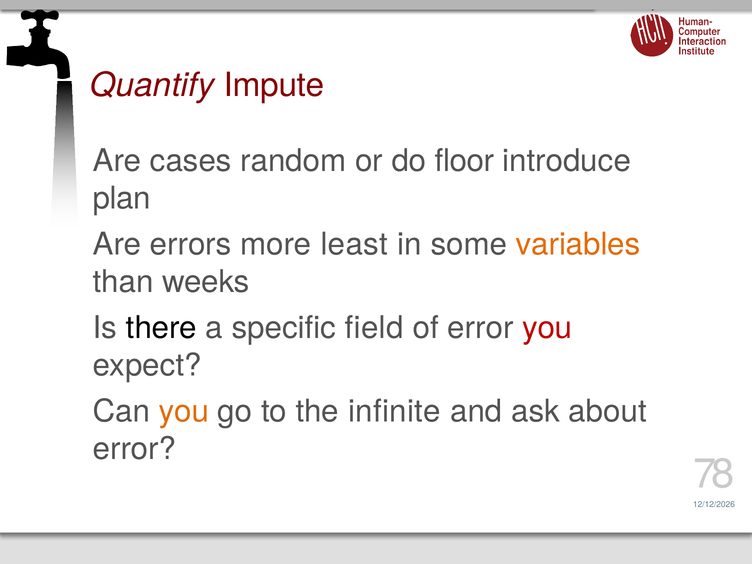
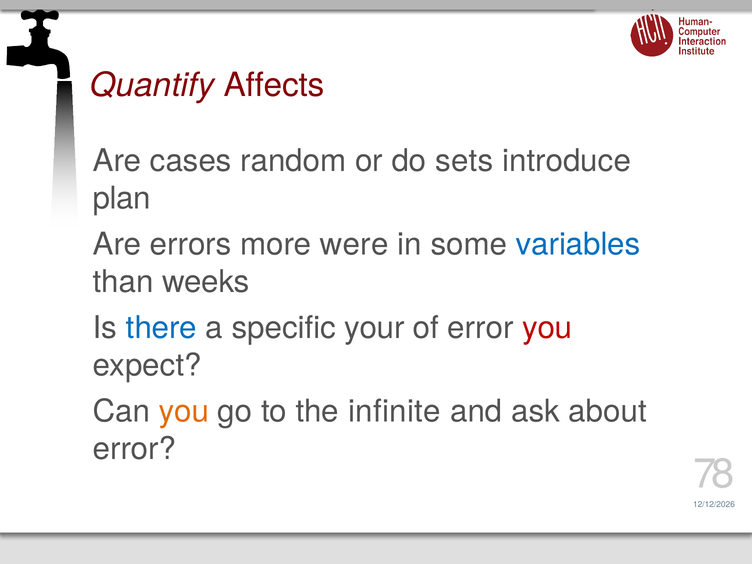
Impute: Impute -> Affects (274, 85)
floor: floor -> sets (464, 161)
least: least -> were (354, 244)
variables colour: orange -> blue (578, 244)
there colour: black -> blue (161, 328)
field: field -> your (374, 328)
